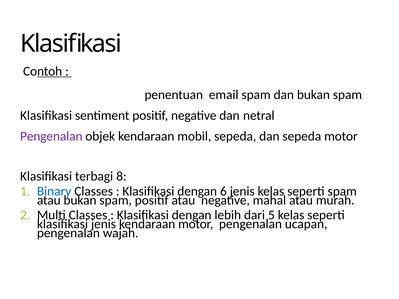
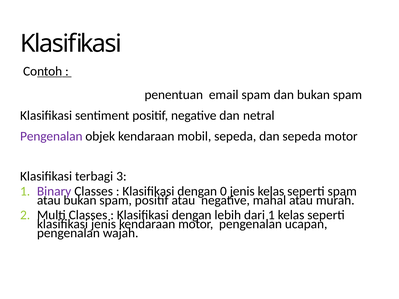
8: 8 -> 3 (121, 176)
Binary colour: blue -> purple (54, 191)
6: 6 -> 0 (223, 191)
dari 5: 5 -> 1 (271, 215)
